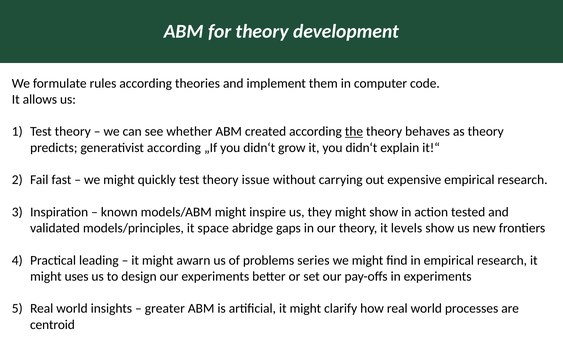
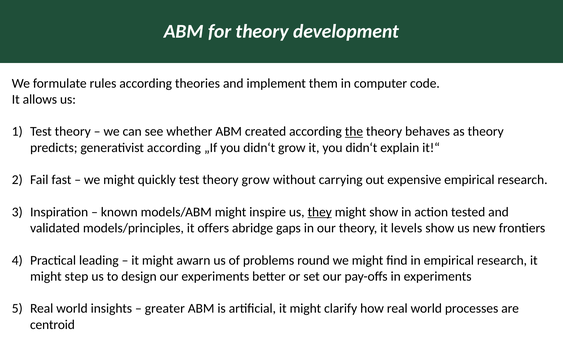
theory issue: issue -> grow (256, 180)
they underline: none -> present (320, 212)
space: space -> offers (213, 228)
series: series -> round (314, 260)
uses: uses -> step (77, 277)
